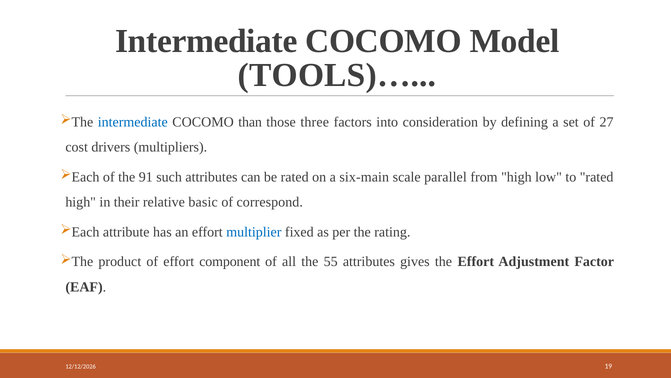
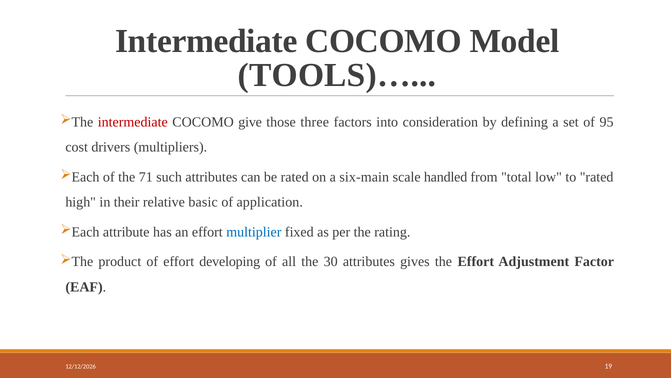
intermediate colour: blue -> red (133, 122)
than: than -> give (250, 122)
27: 27 -> 95 (607, 122)
91: 91 -> 71 (146, 177)
parallel: parallel -> handled (446, 177)
from high: high -> total (516, 177)
correspond: correspond -> application (270, 202)
component: component -> developing (230, 261)
55: 55 -> 30 (331, 261)
